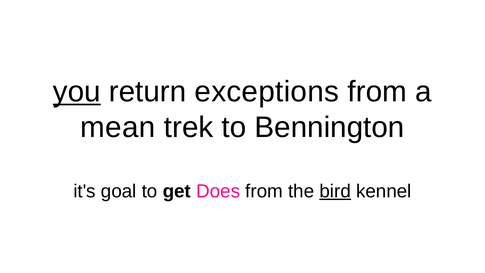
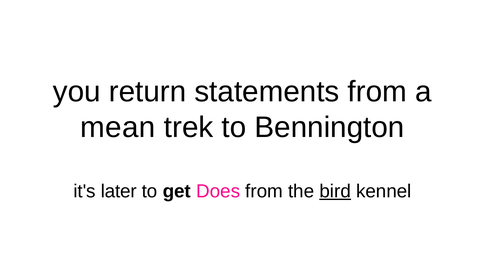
you underline: present -> none (77, 92)
exceptions: exceptions -> statements (267, 92)
goal: goal -> later (119, 191)
